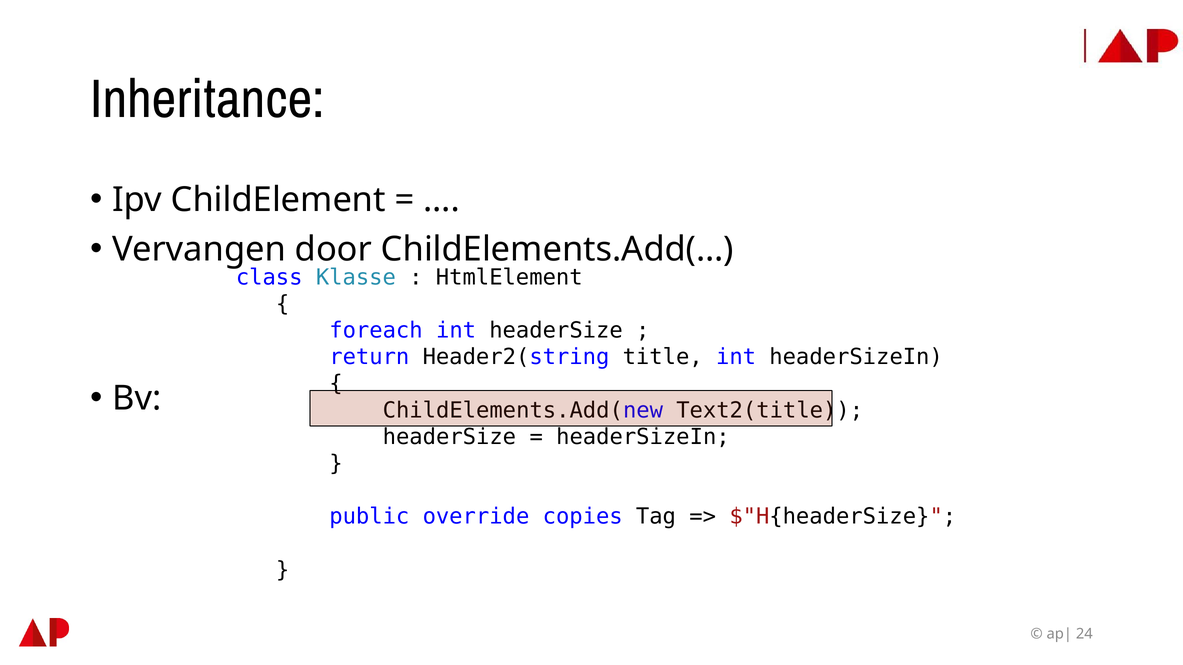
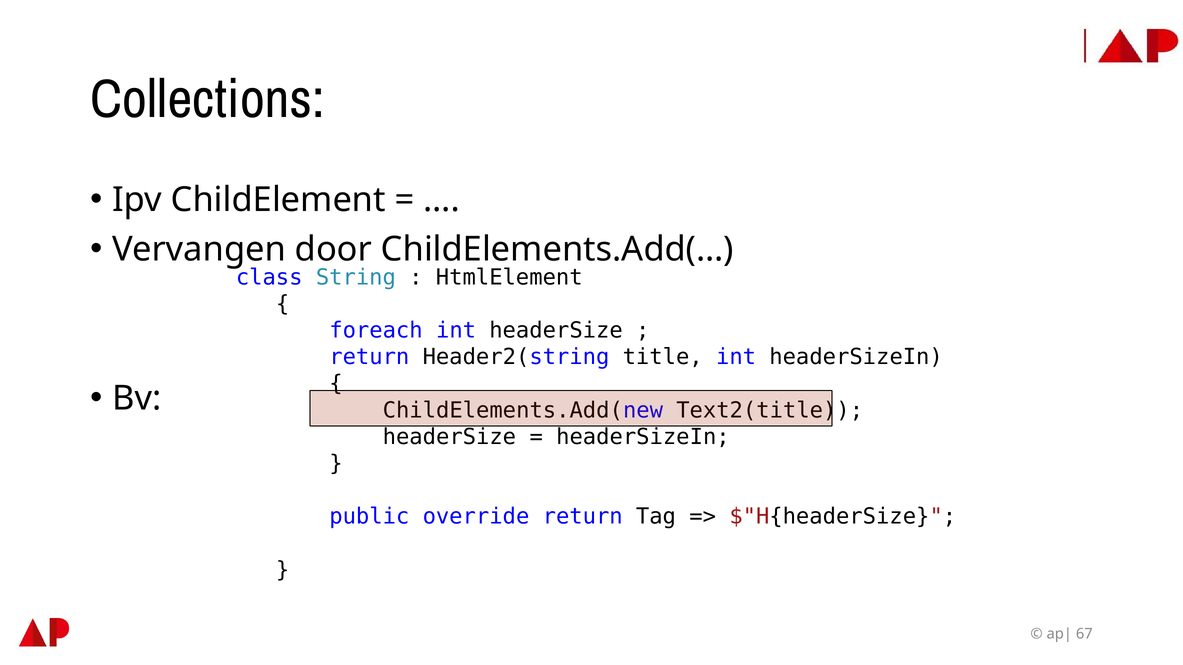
Inheritance: Inheritance -> Collections (207, 99)
Klasse: Klasse -> String (356, 277)
override copies: copies -> return (583, 517)
24: 24 -> 67 (1084, 634)
